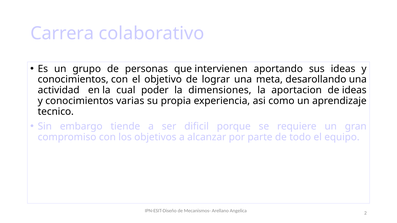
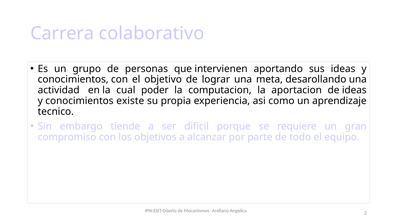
dimensiones: dimensiones -> computacion (220, 90)
varias: varias -> existe (130, 101)
